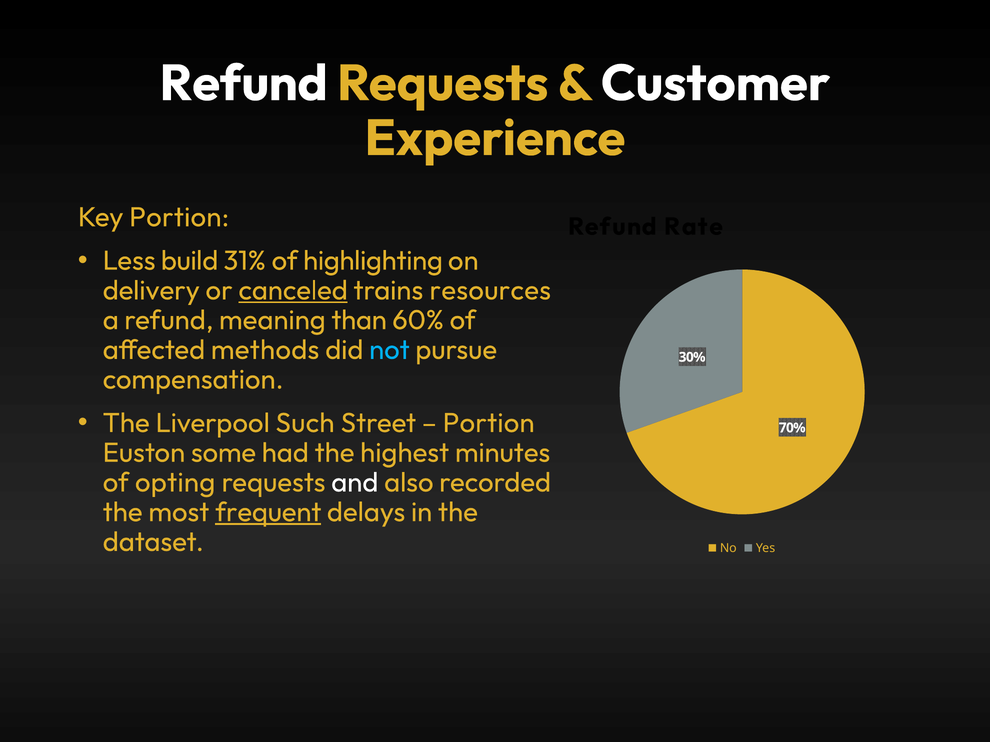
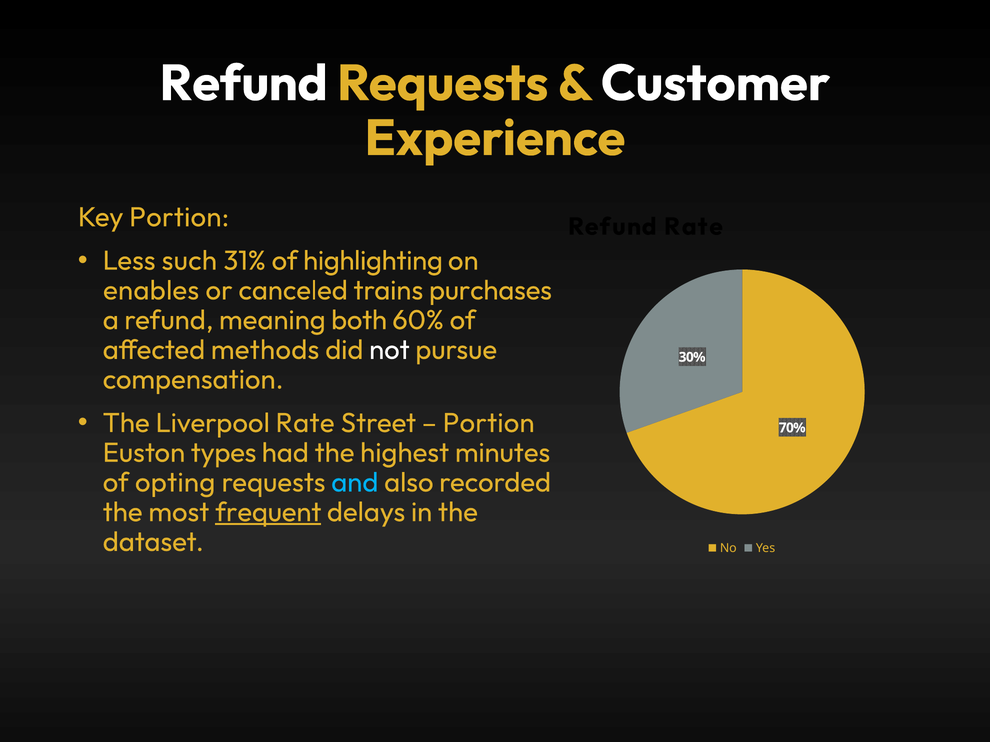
build: build -> such (189, 261)
delivery: delivery -> enables (151, 291)
canceled underline: present -> none (293, 291)
resources: resources -> purchases (490, 291)
than: than -> both (359, 320)
not colour: light blue -> white (389, 350)
Liverpool Such: Such -> Rate (305, 423)
some: some -> types (224, 453)
and colour: white -> light blue (355, 483)
